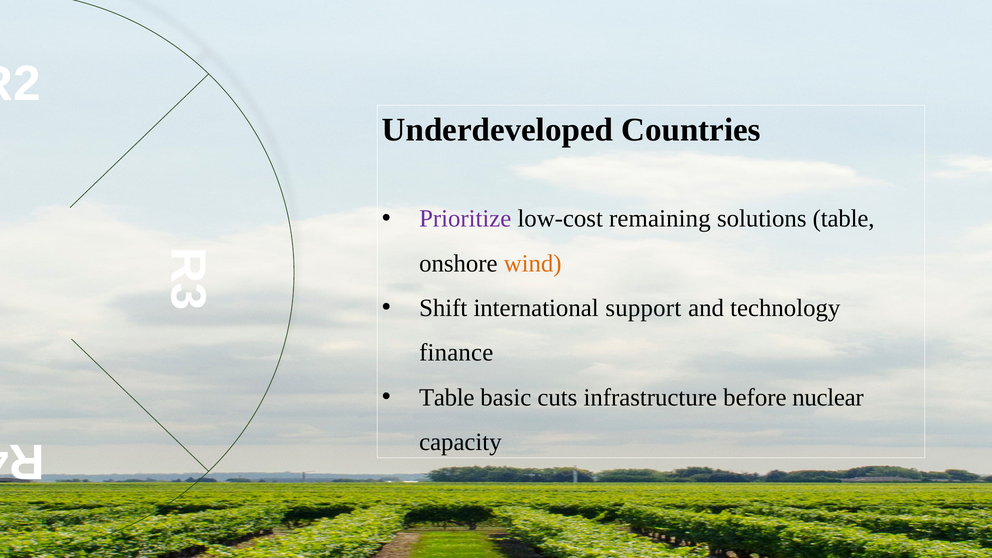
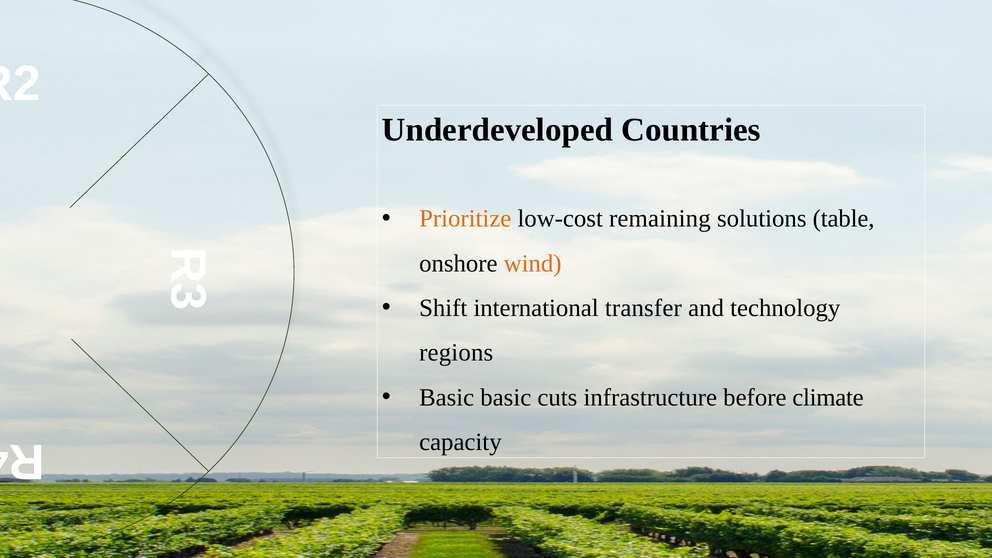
Prioritize colour: purple -> orange (465, 219)
support: support -> transfer (643, 308)
finance: finance -> regions (456, 353)
Table: Table -> Basic (447, 397)
nuclear: nuclear -> climate (828, 397)
